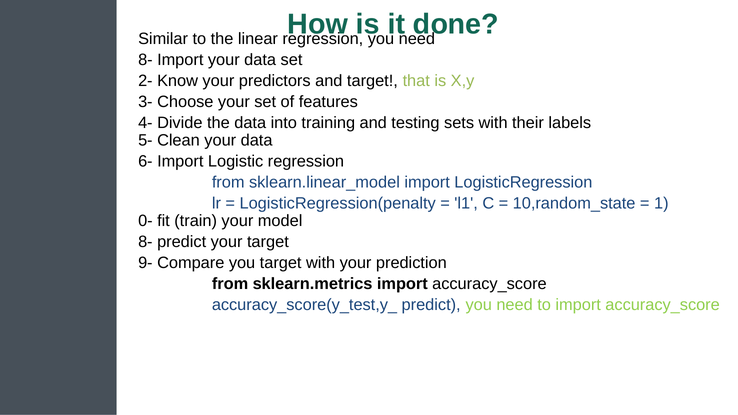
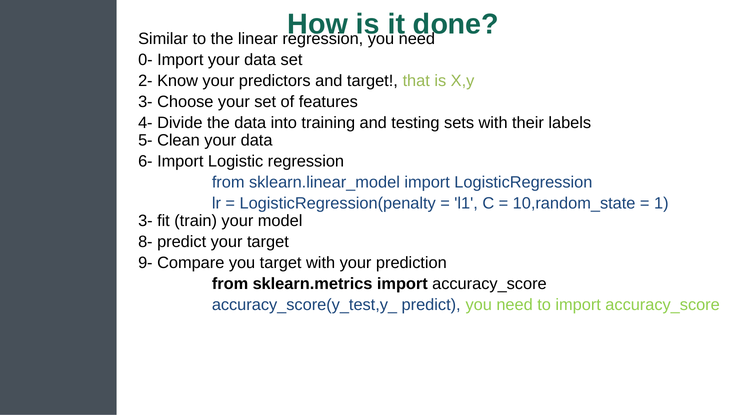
8-: 8- -> 0- (145, 60)
0-: 0- -> 3- (145, 221)
